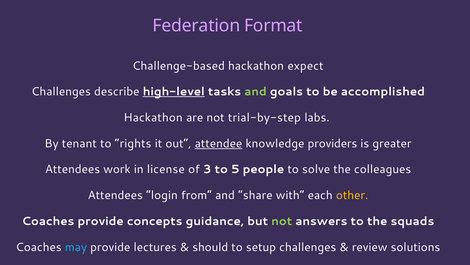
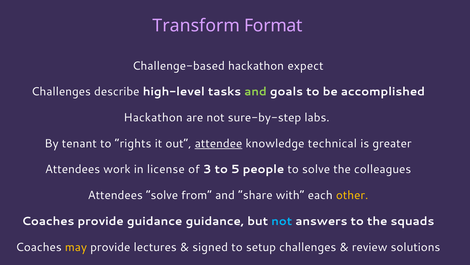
Federation: Federation -> Transform (196, 26)
high-level underline: present -> none (174, 92)
trial-by-step: trial-by-step -> sure-by-step (264, 117)
providers: providers -> technical (332, 143)
Attendees login: login -> solve (162, 195)
provide concepts: concepts -> guidance (155, 221)
not colour: light green -> light blue (282, 221)
may colour: light blue -> yellow (76, 247)
should: should -> signed (210, 247)
